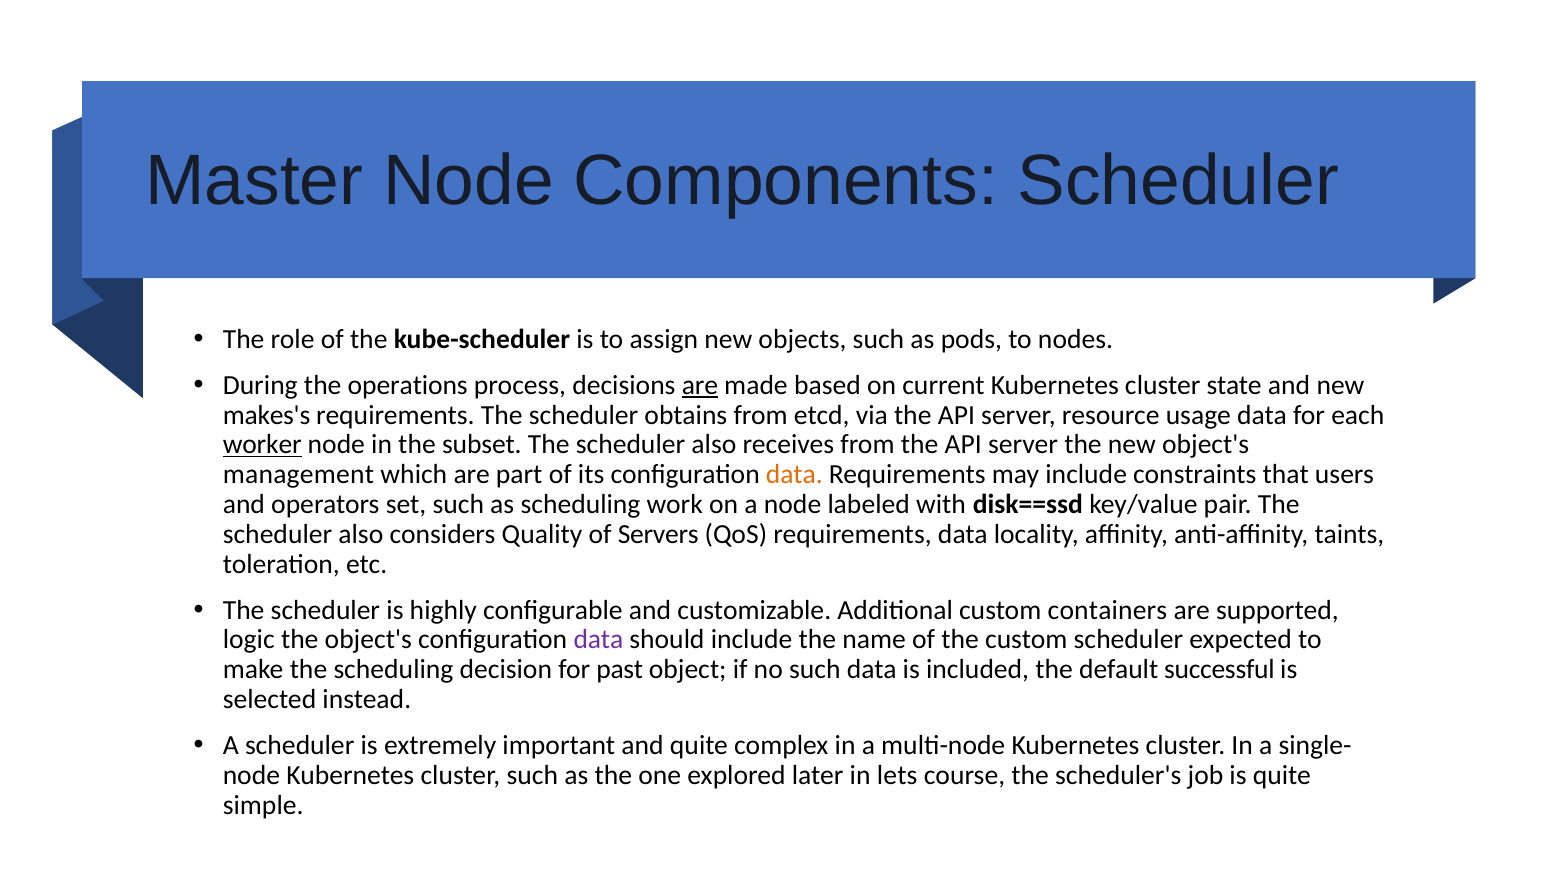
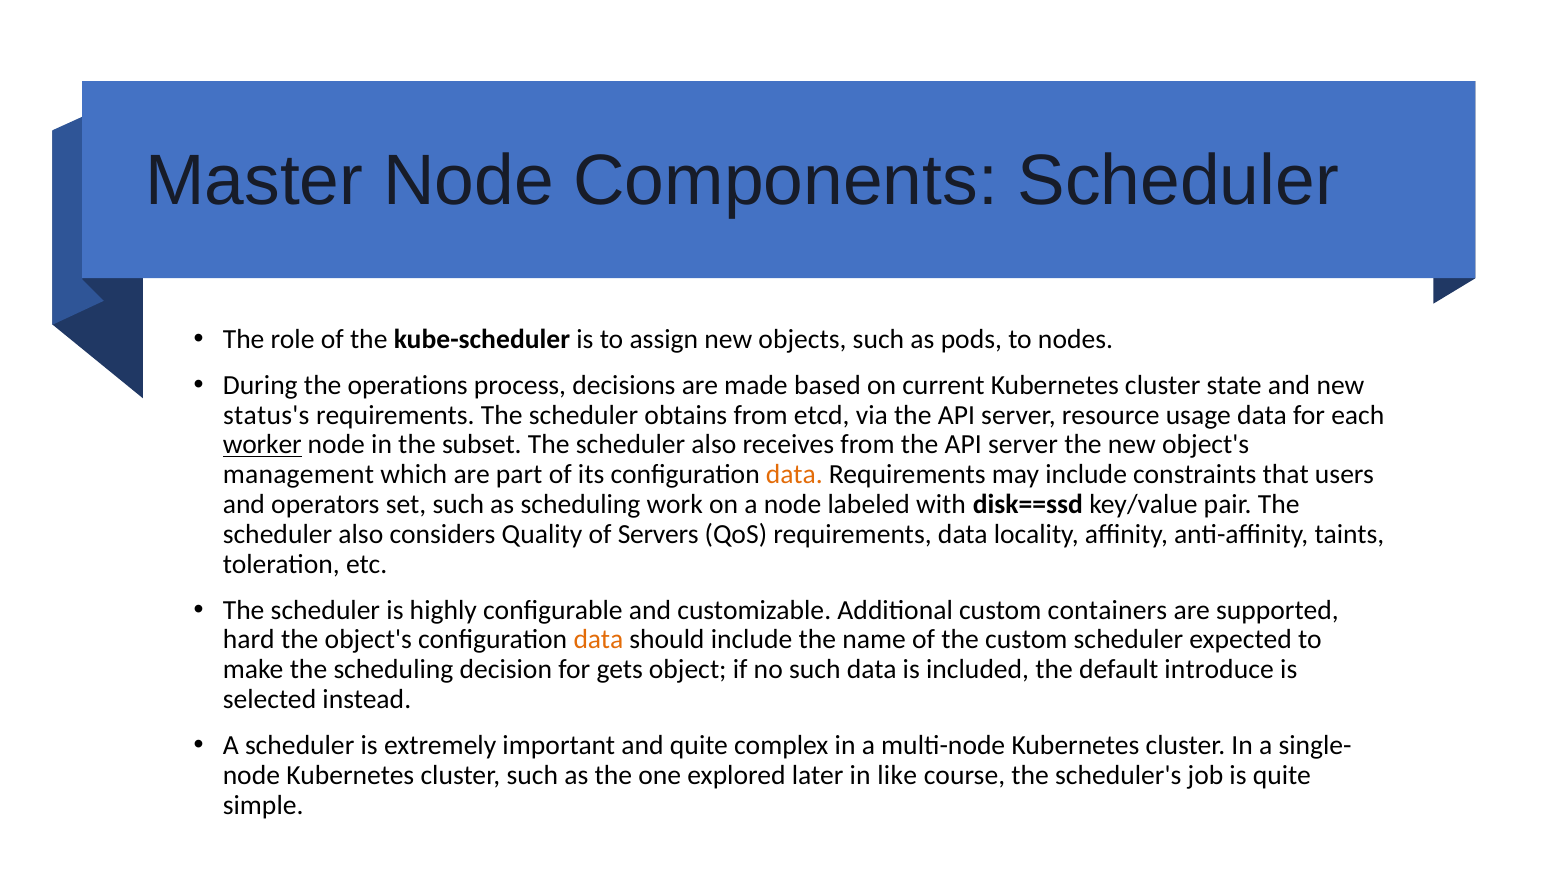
are underline: present -> none (700, 385)
makes's: makes's -> status's (266, 415)
logic: logic -> hard (249, 640)
data colour: purple -> orange (598, 640)
past: past -> gets (620, 669)
successful: successful -> introduce (1219, 669)
lets: lets -> like (897, 775)
